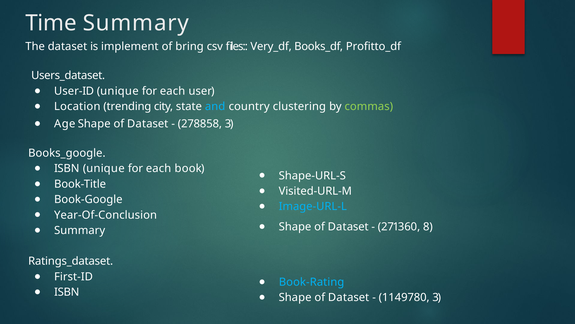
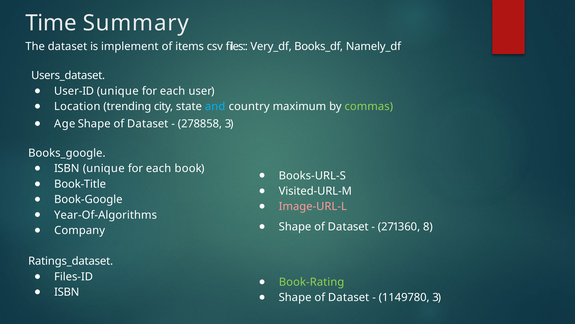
bring: bring -> items (190, 46)
Profitto_df: Profitto_df -> Namely_df (373, 46)
clustering: clustering -> maximum (299, 106)
Shape-URL-S: Shape-URL-S -> Books-URL-S (312, 175)
Image-URL-L colour: light blue -> pink (313, 206)
Year-Of-Conclusion: Year-Of-Conclusion -> Year-Of-Algorithms (106, 215)
Summary: Summary -> Company (80, 230)
First-ID: First-ID -> Files-ID (74, 276)
Book-Rating colour: light blue -> light green (312, 282)
